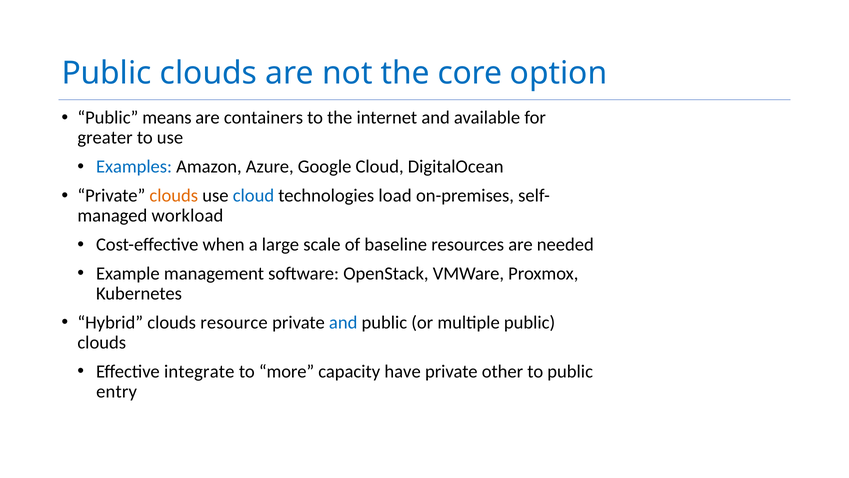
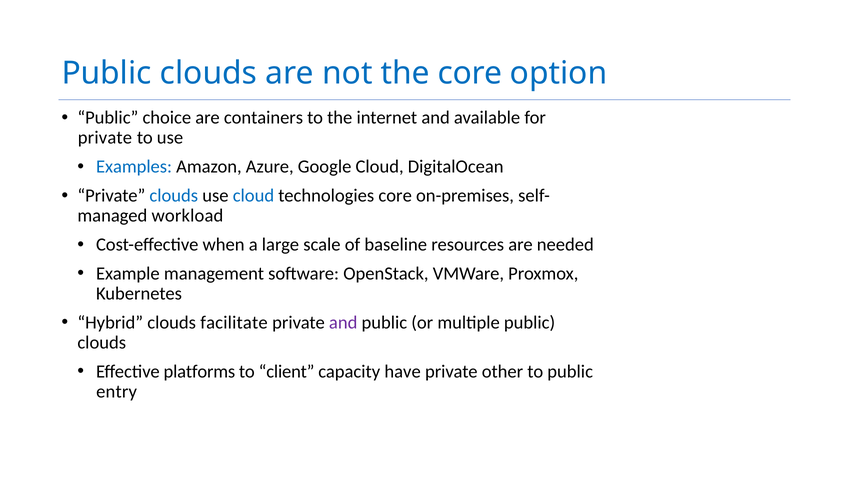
means: means -> choice (167, 118)
greater: greater -> private (105, 138)
clouds colour: orange -> blue (174, 195)
technologies load: load -> core (395, 195)
resource: resource -> facilitate (234, 322)
and colour: blue -> purple (343, 322)
integrate: integrate -> platforms (199, 371)
more: more -> client (287, 371)
